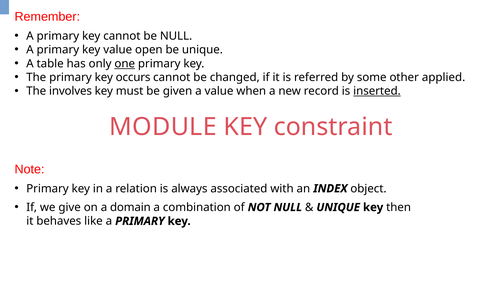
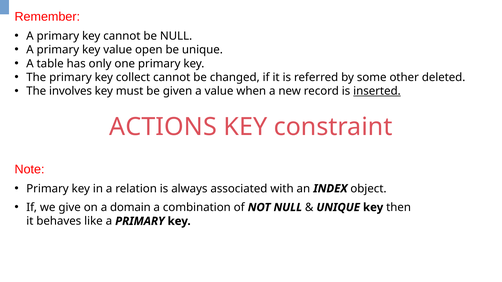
one underline: present -> none (125, 64)
occurs: occurs -> collect (133, 77)
applied: applied -> deleted (444, 77)
MODULE: MODULE -> ACTIONS (163, 127)
